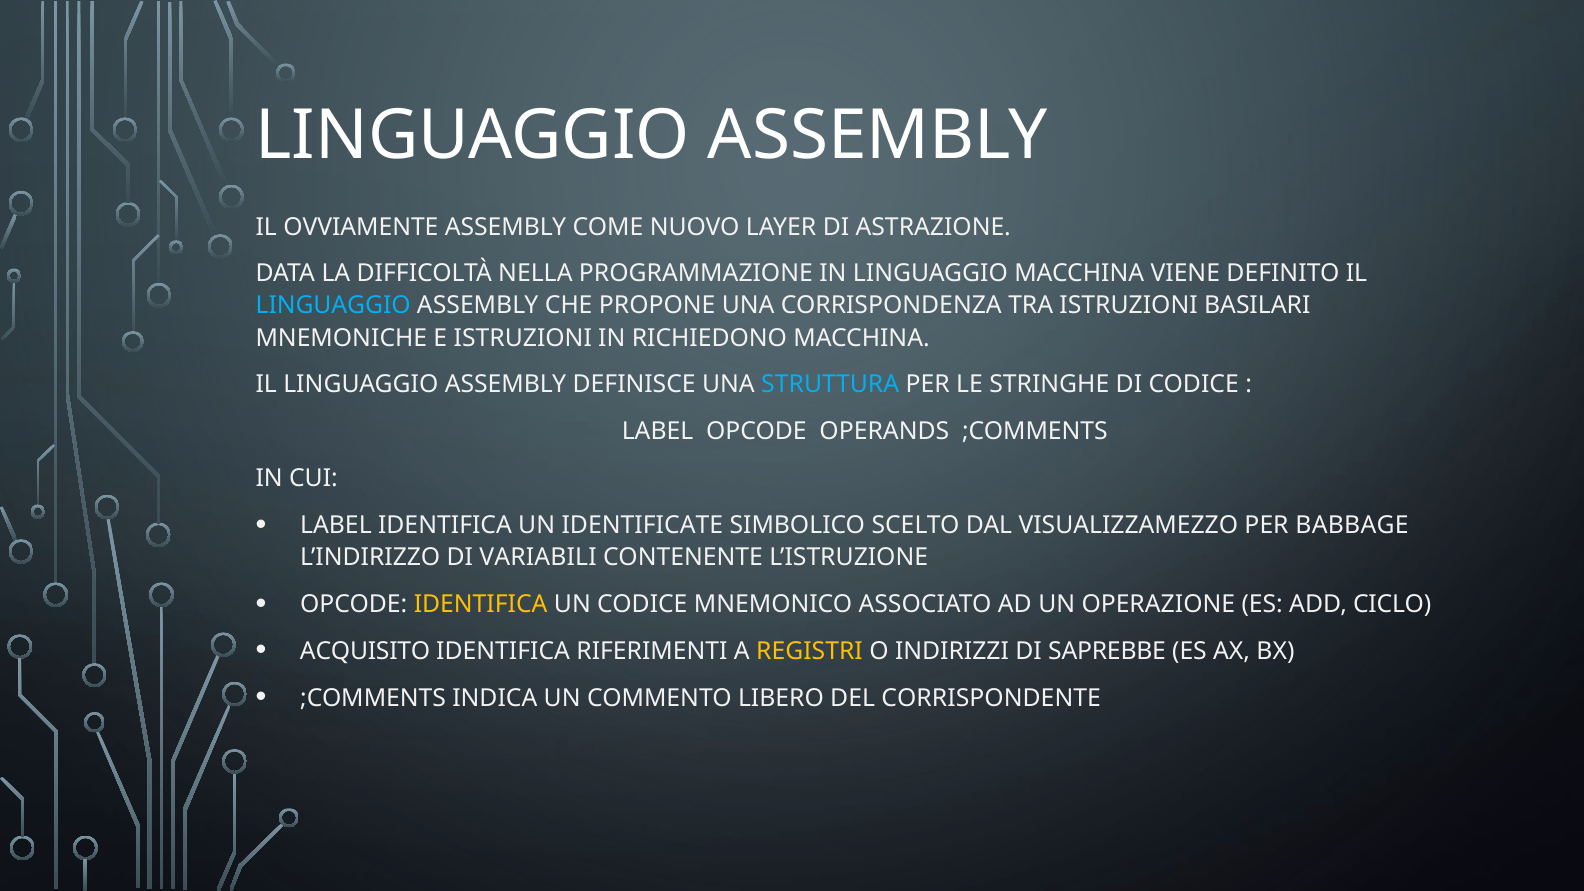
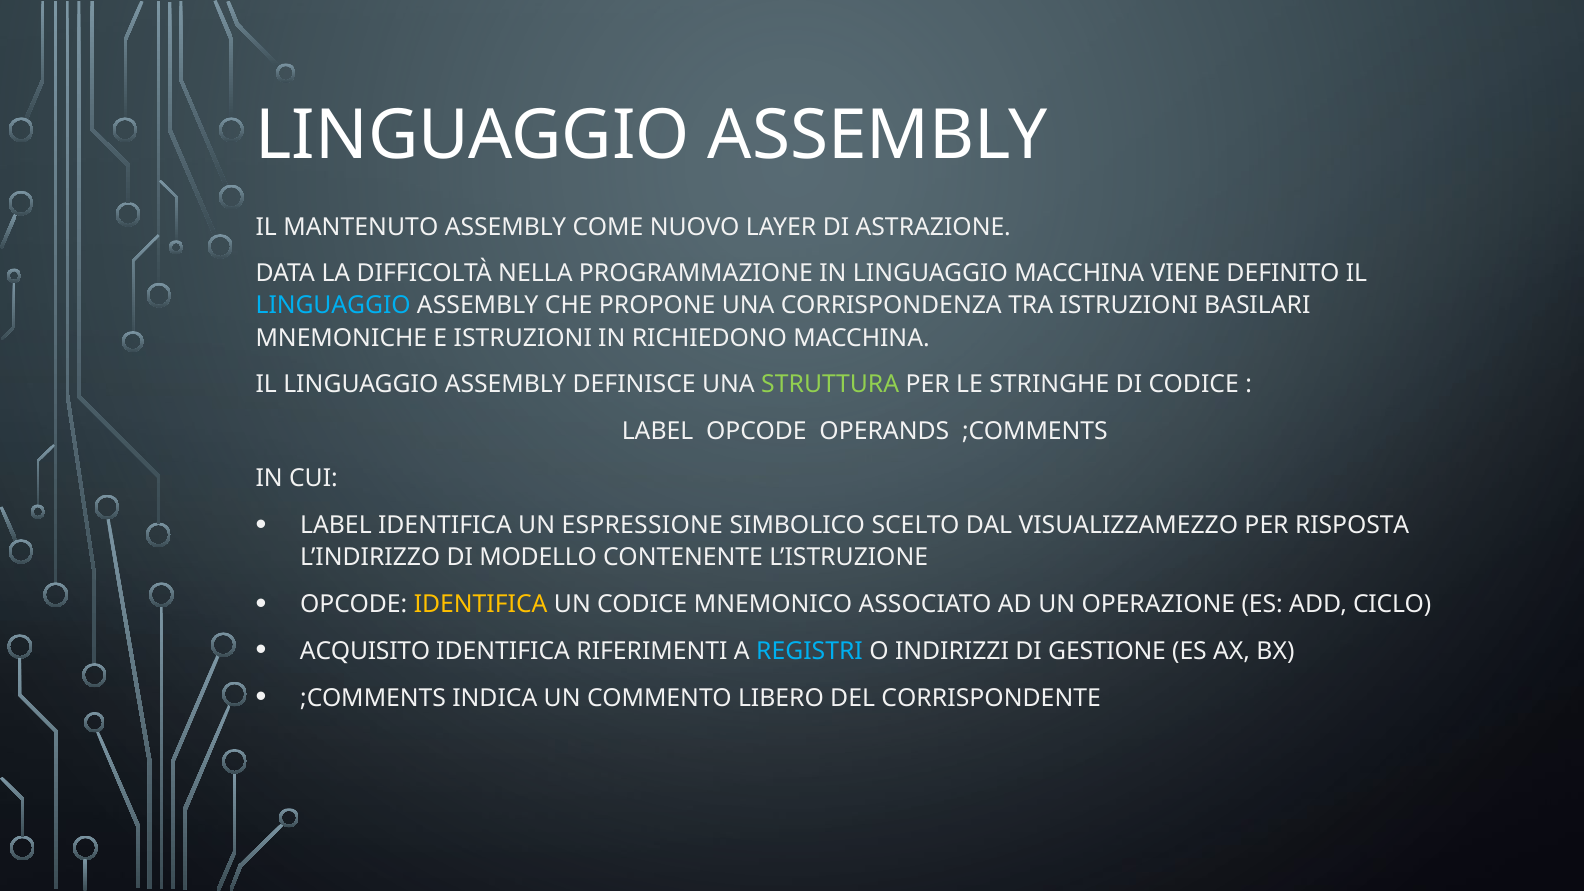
OVVIAMENTE: OVVIAMENTE -> MANTENUTO (361, 227)
STRUTTURA colour: light blue -> light green (830, 385)
IDENTIFICATE: IDENTIFICATE -> ESPRESSIONE (642, 525)
BABBAGE: BABBAGE -> RISPOSTA (1352, 525)
VARIABILI: VARIABILI -> MODELLO (538, 557)
REGISTRI colour: yellow -> light blue (810, 651)
SAPREBBE: SAPREBBE -> GESTIONE (1107, 651)
